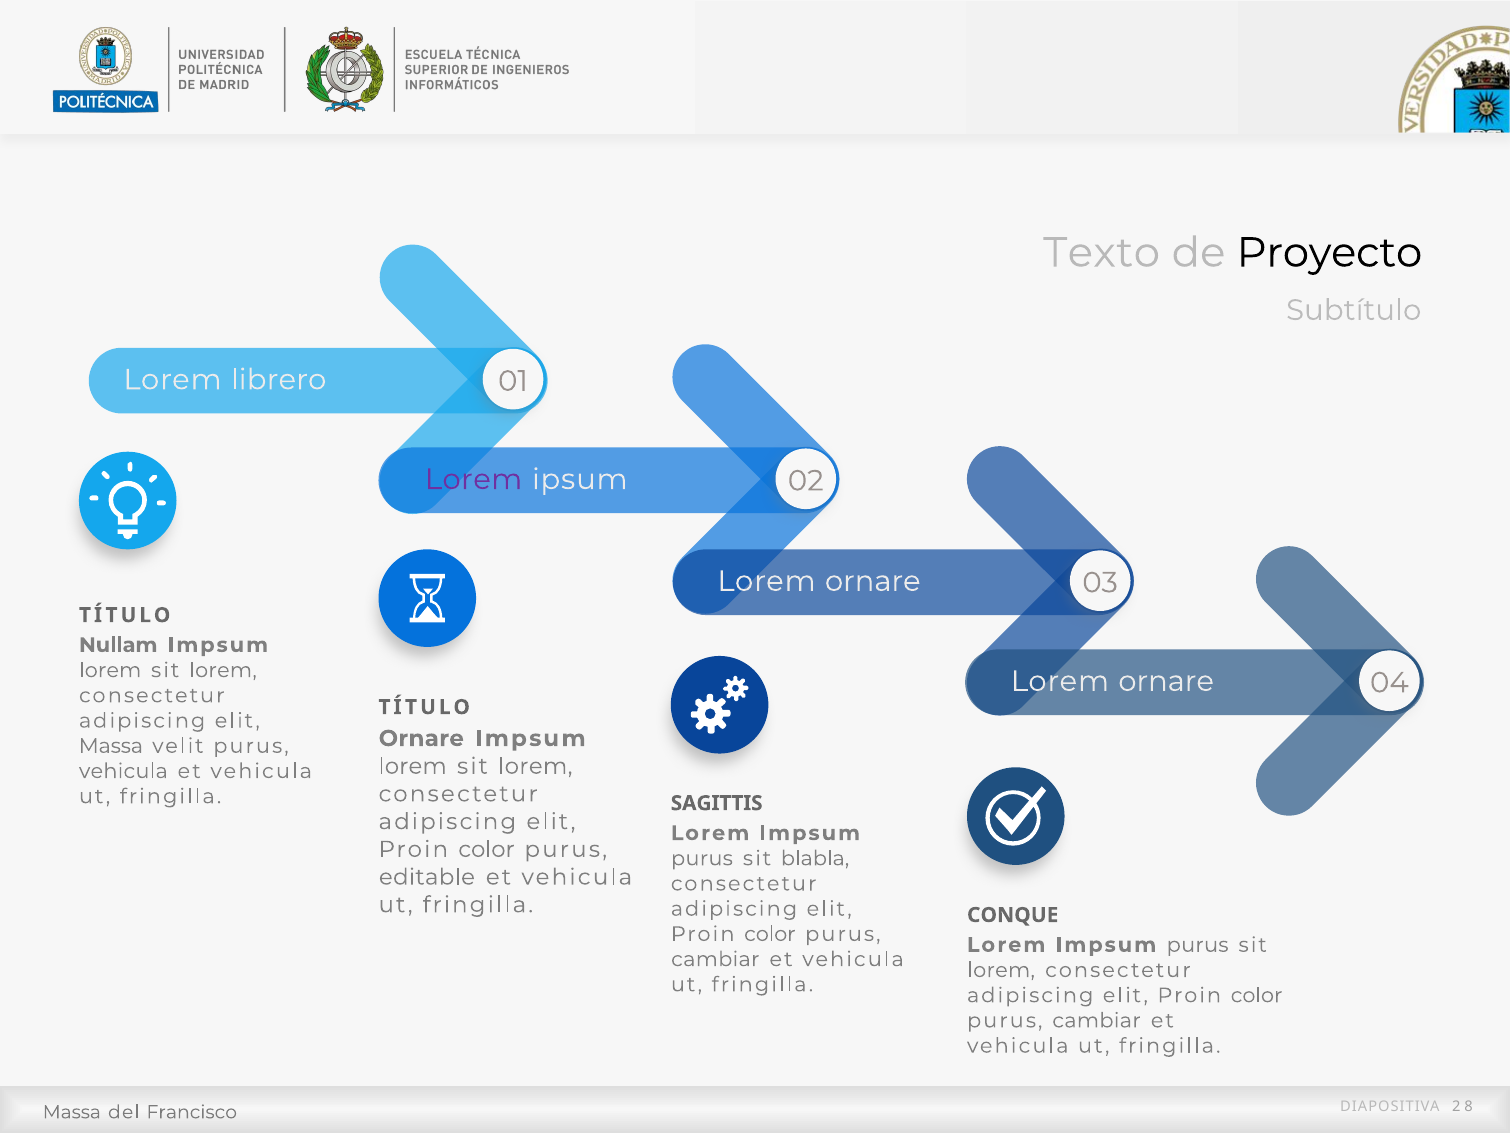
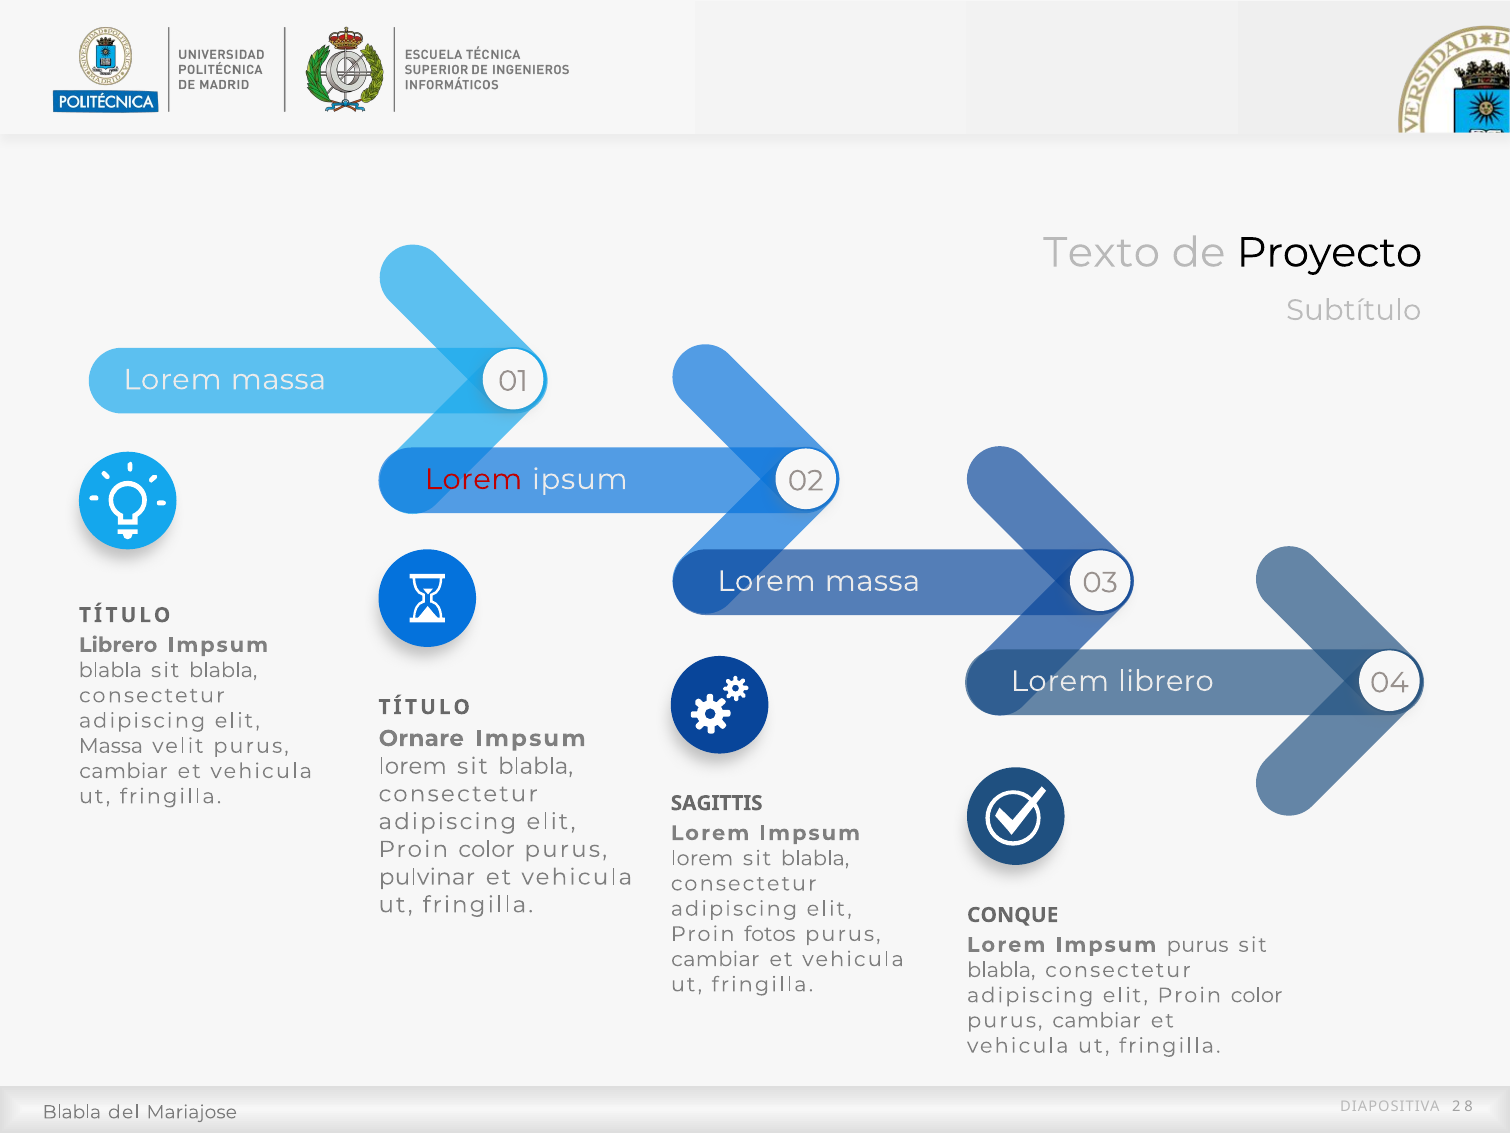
librero: librero -> massa (279, 379)
Lorem colour: purple -> red (474, 479)
ornare: ornare -> massa (873, 581)
Nullam: Nullam -> Librero (118, 645)
lorem: lorem -> blabla (110, 670)
lorem: lorem -> blabla (223, 670)
ornare: ornare -> librero (1166, 681)
lorem: lorem -> blabla (536, 766)
vehicula: vehicula -> cambiar (123, 771)
purus: purus -> lorem (702, 858)
editable: editable -> pulvinar (427, 877)
color: color -> fotos (770, 934)
lorem: lorem -> blabla (1001, 970)
Massa: Massa -> Blabla (72, 1112)
Francisco: Francisco -> Mariajose (192, 1112)
